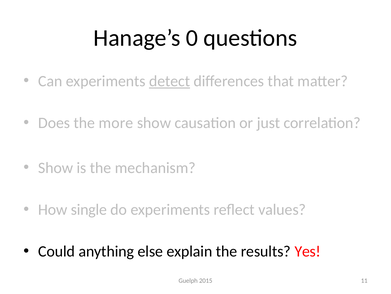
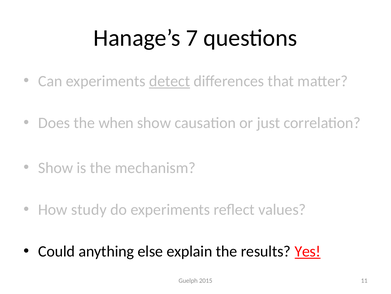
0: 0 -> 7 (192, 38)
more: more -> when (116, 123)
single: single -> study (89, 209)
Yes underline: none -> present (308, 251)
